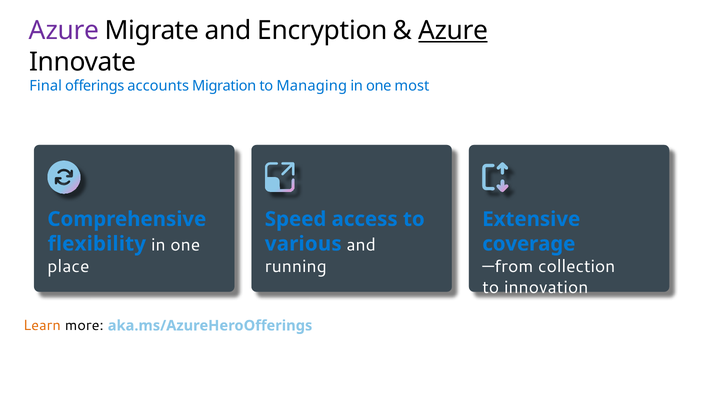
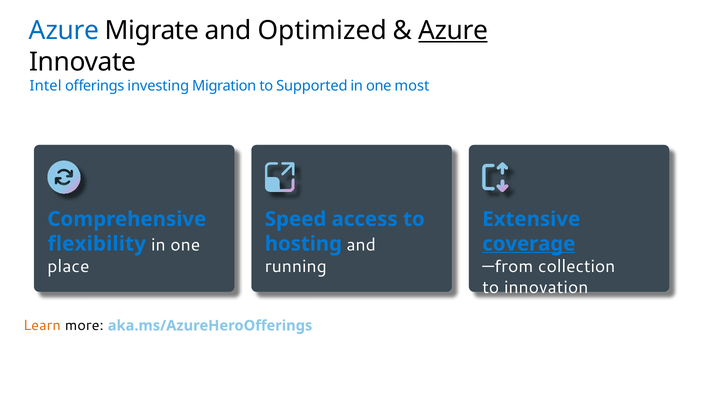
Azure colour: purple -> blue (64, 30)
Encryption: Encryption -> Optimized (322, 30)
Final: Final -> Intel (46, 86)
accounts: accounts -> investing (158, 86)
Managing: Managing -> Supported (312, 86)
various: various -> hosting (303, 243)
coverage underline: none -> present (529, 243)
